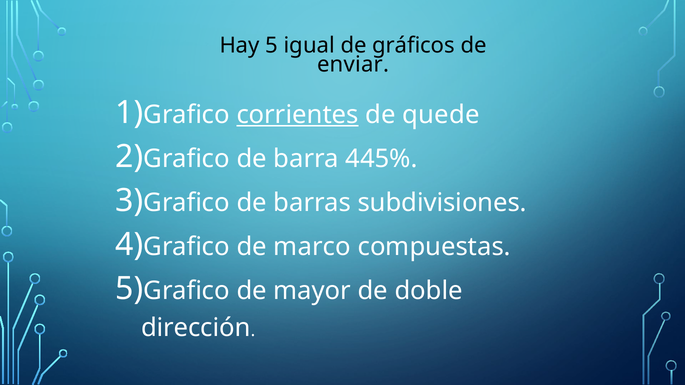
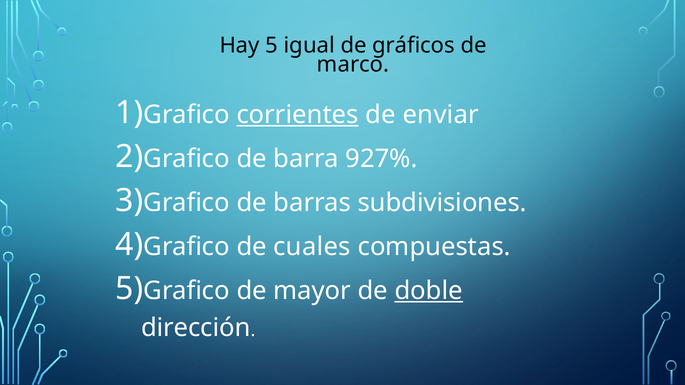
enviar: enviar -> marco (353, 65)
quede: quede -> enviar (441, 115)
445%: 445% -> 927% (381, 159)
marco: marco -> cuales (312, 247)
doble underline: none -> present (429, 291)
